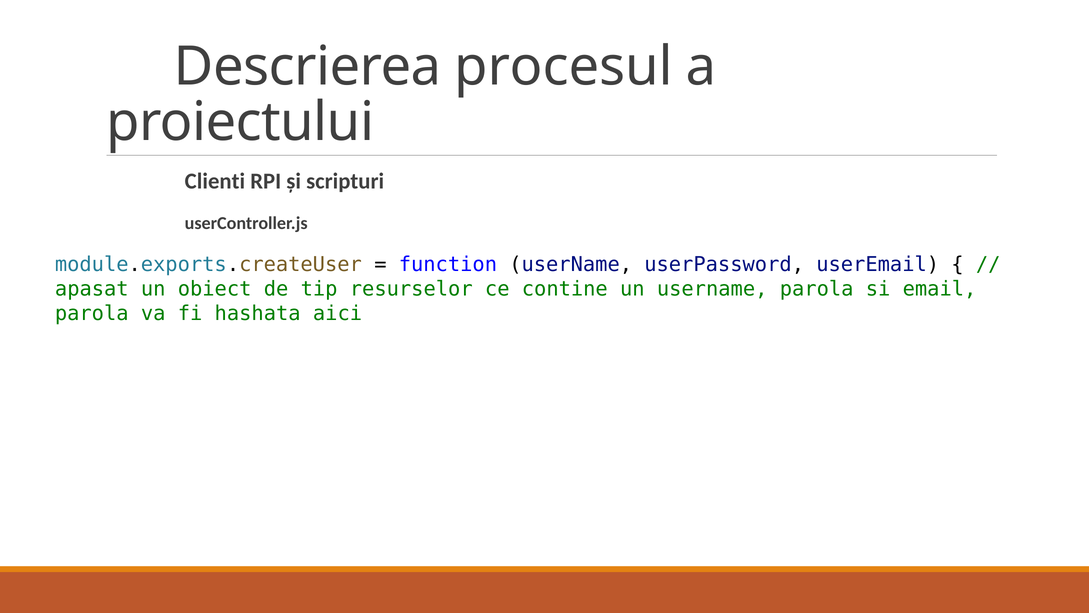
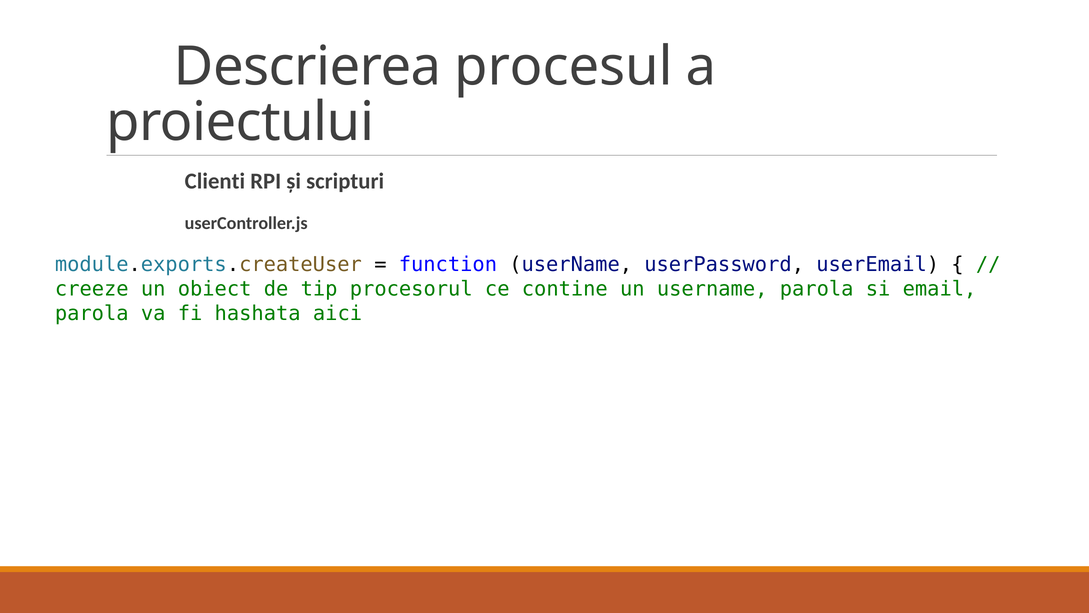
apasat: apasat -> creeze (92, 289)
resurselor: resurselor -> procesorul (411, 289)
